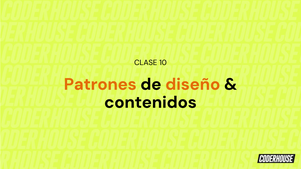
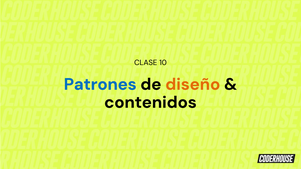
Patrones colour: orange -> blue (100, 84)
